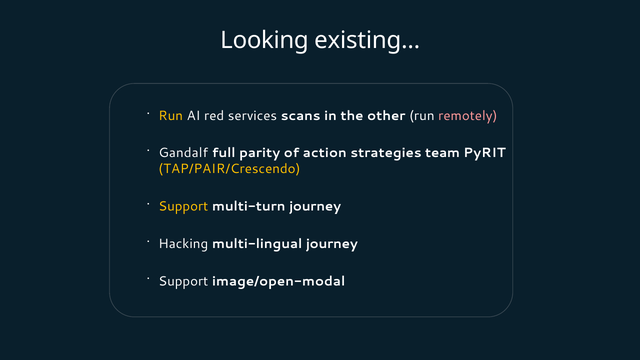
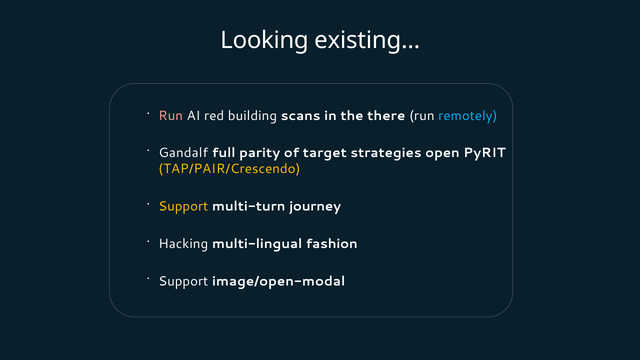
Run colour: yellow -> pink (171, 116)
services: services -> building (252, 116)
other: other -> there (386, 116)
remotely colour: pink -> light blue (468, 116)
action: action -> target (325, 153)
team: team -> open (442, 153)
multi-lingual journey: journey -> fashion (332, 244)
